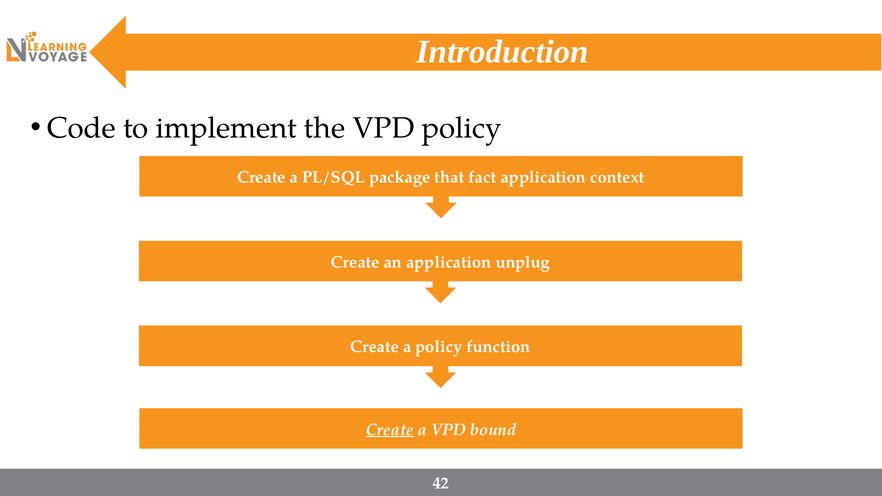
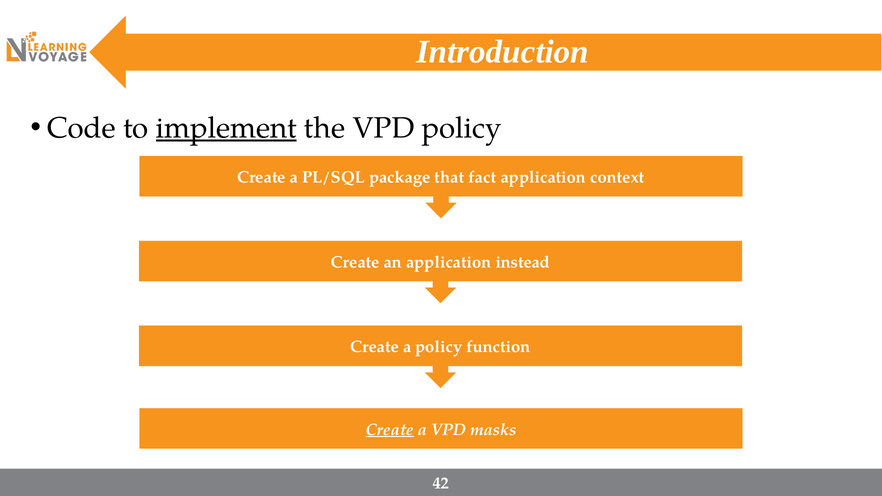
implement underline: none -> present (226, 128)
unplug: unplug -> instead (523, 262)
bound: bound -> masks (493, 430)
